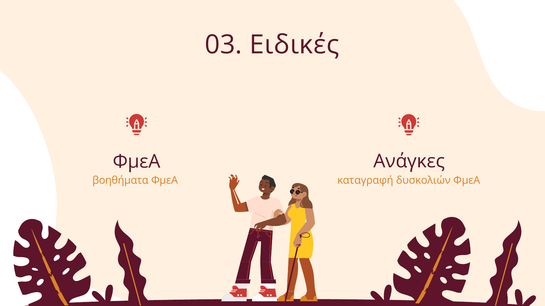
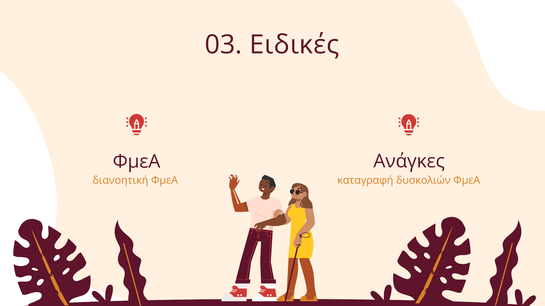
βοηθήματα: βοηθήματα -> διανοητική (120, 181)
